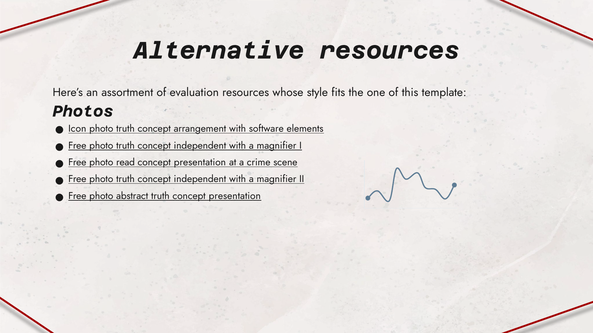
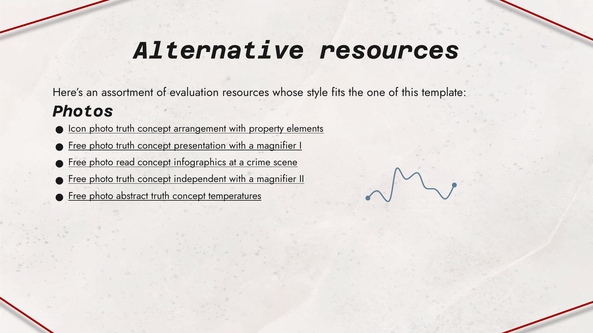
software: software -> property (266, 129)
independent: independent -> presentation (200, 146)
presentation: presentation -> infographics (200, 163)
truth concept presentation: presentation -> temperatures (235, 196)
